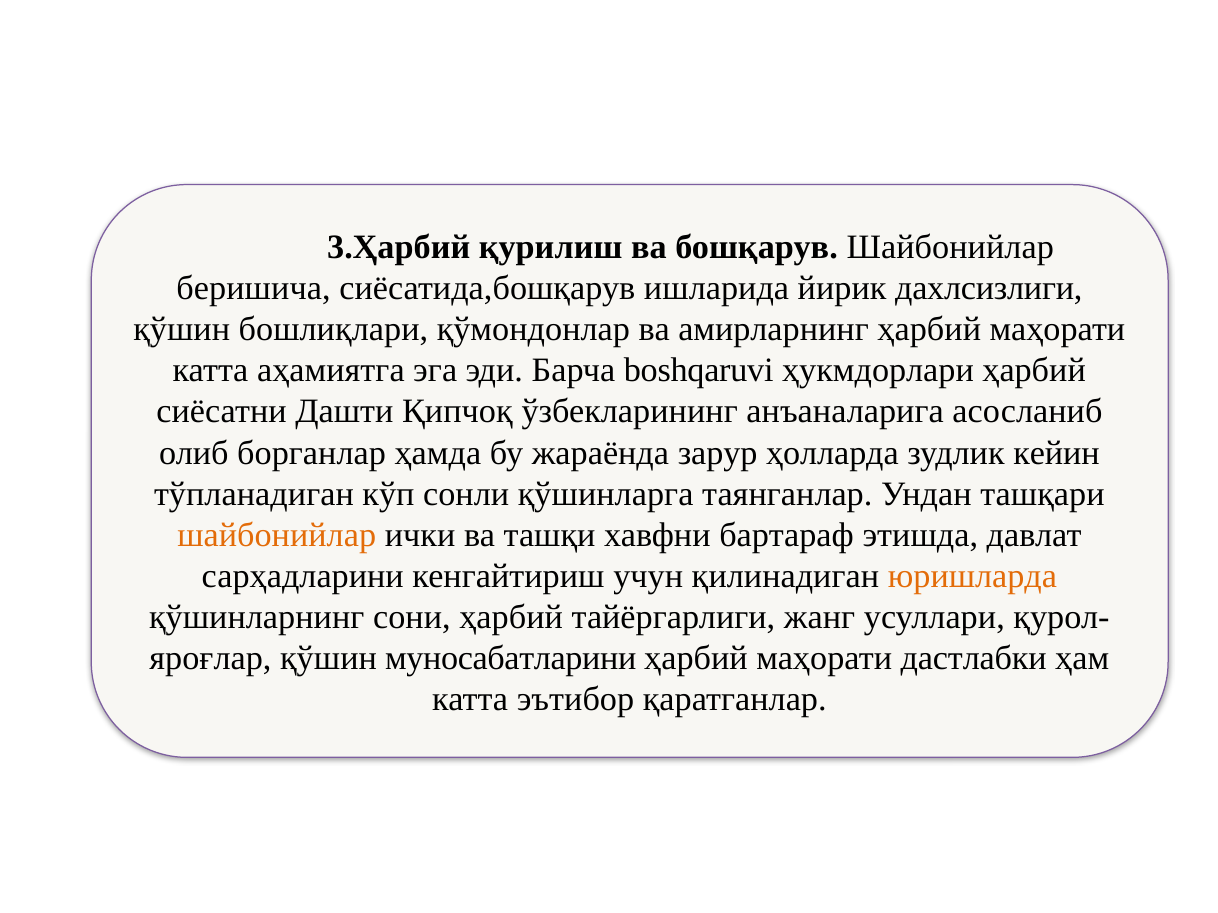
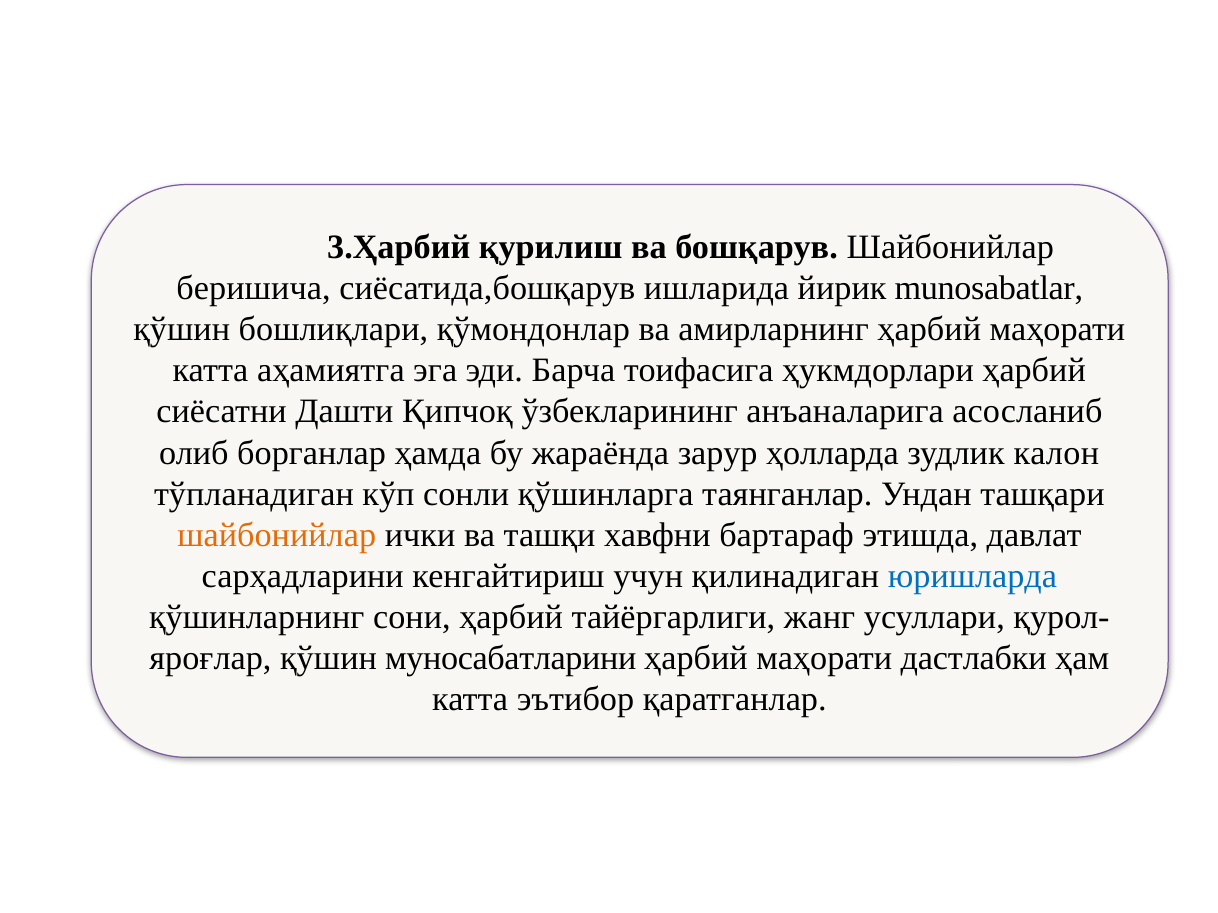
дахлсизлиги: дахлсизлиги -> munosabatlar (989, 289)
boshqaruvi: boshqaruvi -> тоифасига (699, 371)
кейин: кейин -> калон (1056, 453)
юришларда colour: orange -> blue (972, 576)
